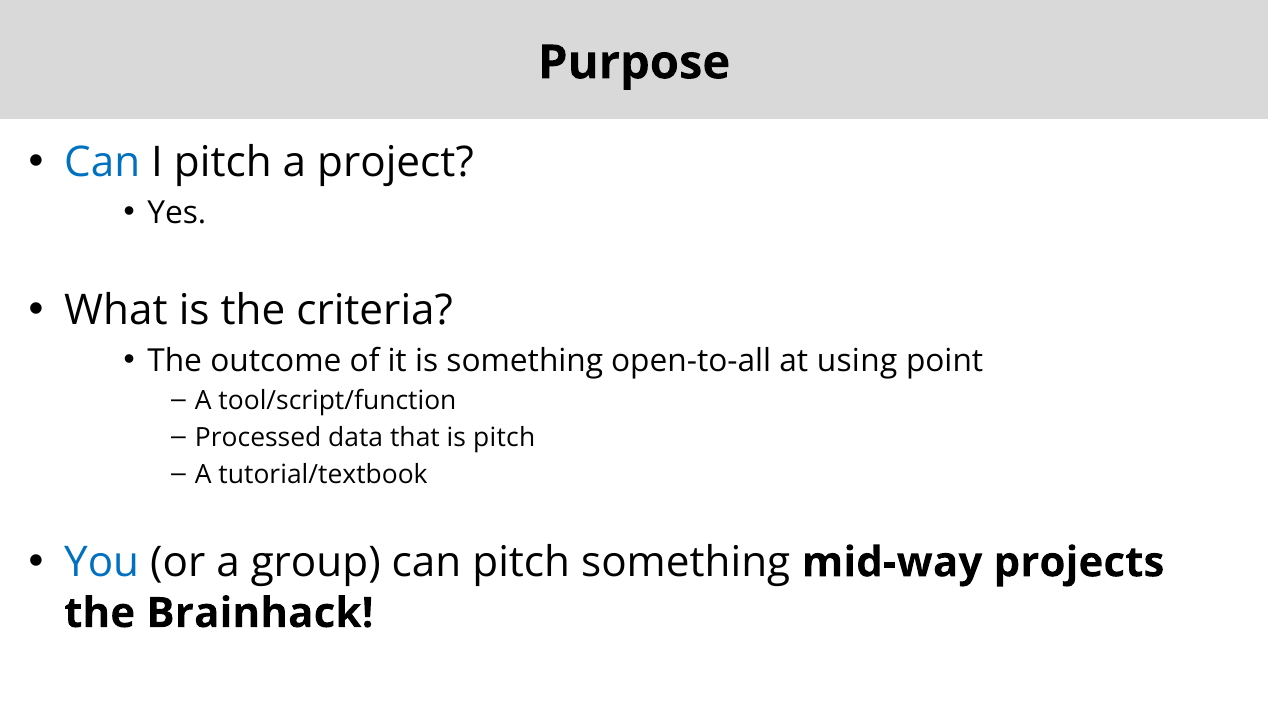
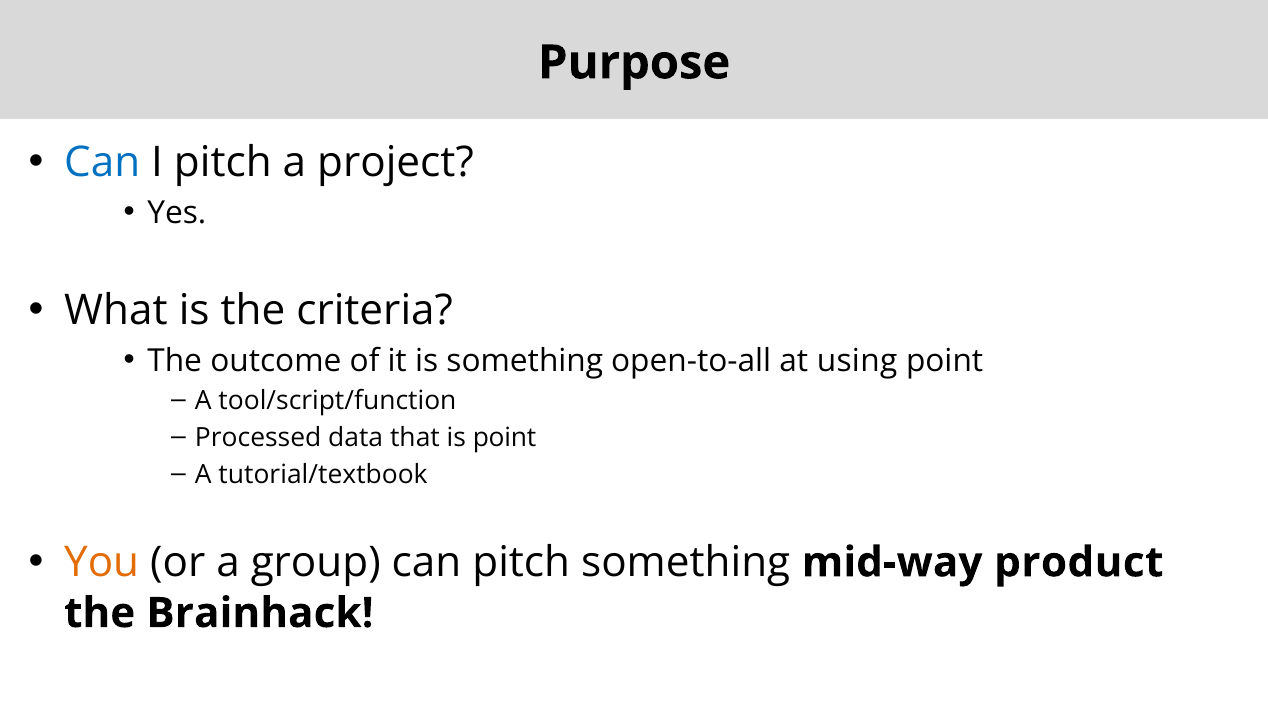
is pitch: pitch -> point (505, 438)
You colour: blue -> orange (102, 563)
projects: projects -> product (1079, 563)
